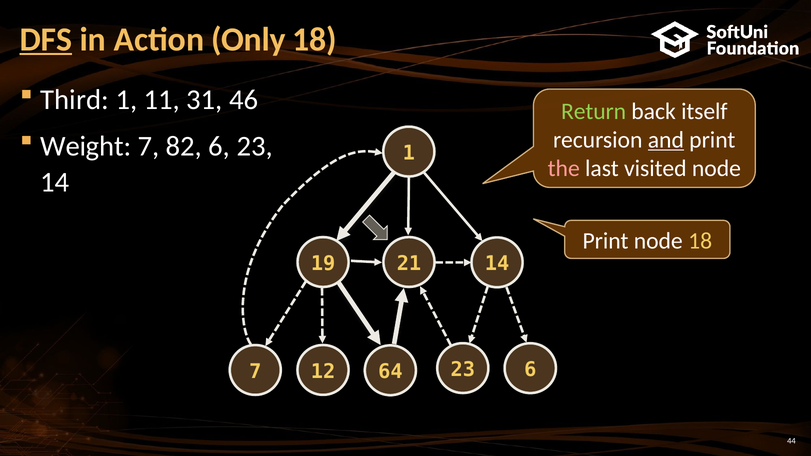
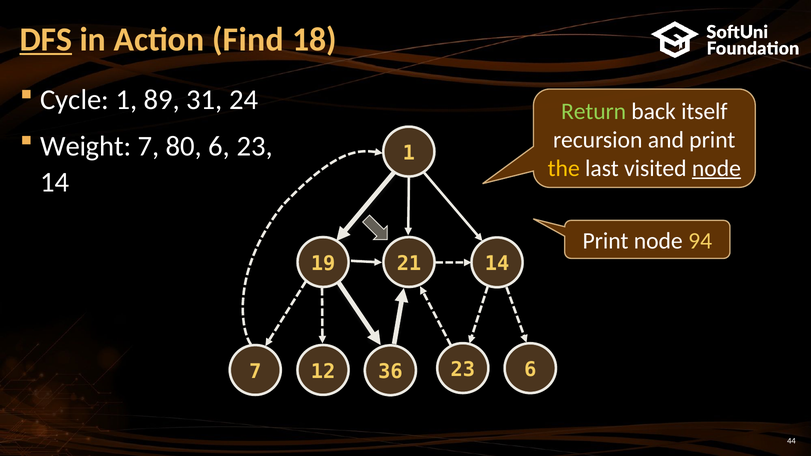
Only: Only -> Find (248, 39)
Third: Third -> Cycle (75, 100)
11: 11 -> 89 (162, 100)
46: 46 -> 24 (244, 100)
and underline: present -> none (666, 140)
82: 82 -> 80 (184, 146)
the colour: pink -> yellow (564, 168)
node underline: none -> present (716, 168)
node 18: 18 -> 94 (700, 241)
64: 64 -> 36 (390, 372)
